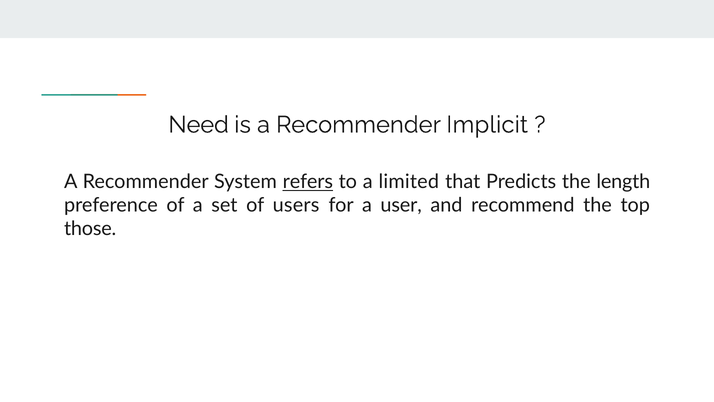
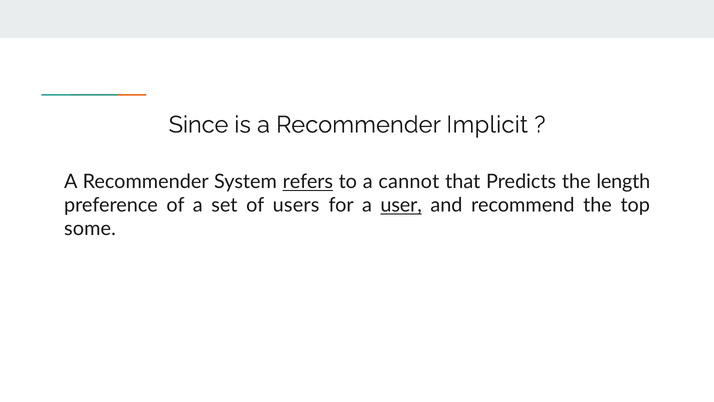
Need: Need -> Since (199, 125)
limited: limited -> cannot (409, 182)
user underline: none -> present (401, 205)
those: those -> some (90, 229)
